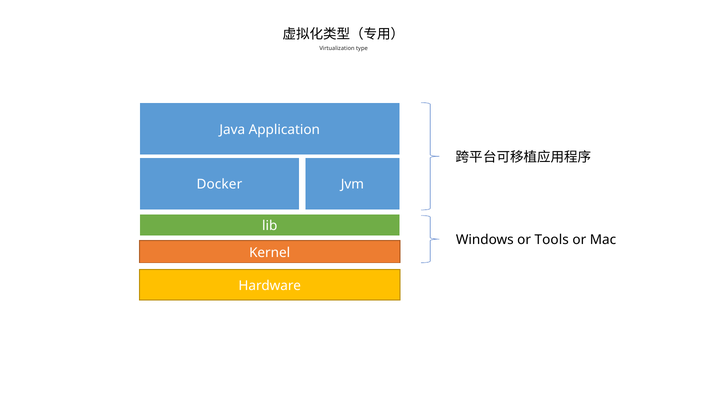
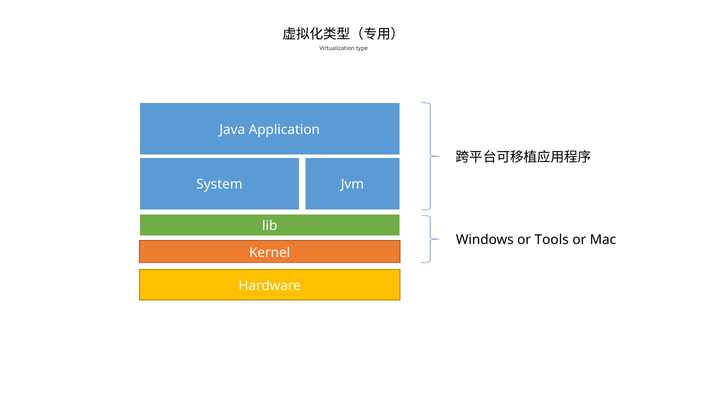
Docker: Docker -> System (219, 185)
